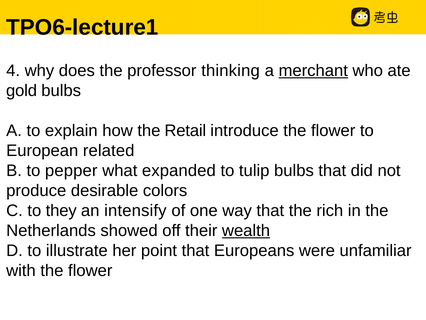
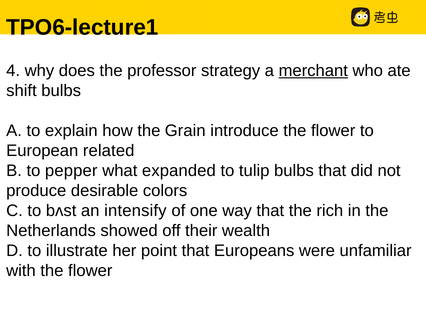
thinking: thinking -> strategy (231, 70)
gold: gold -> shift (21, 90)
Retail: Retail -> Grain (185, 130)
they: they -> bʌst (61, 210)
wealth underline: present -> none (246, 230)
